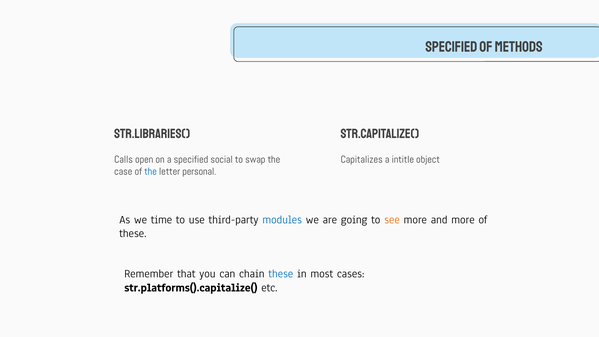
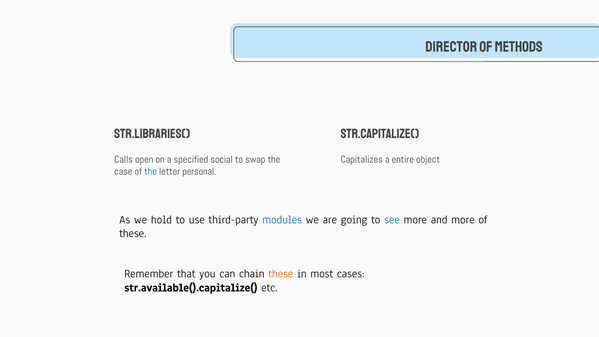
Specified: Specified -> Director (451, 47)
intitle: intitle -> entire (403, 159)
time: time -> hold (161, 219)
see colour: orange -> blue (392, 219)
these colour: blue -> orange (281, 274)
str.platforms().capitalize(: str.platforms().capitalize( -> str.available().capitalize( (191, 288)
